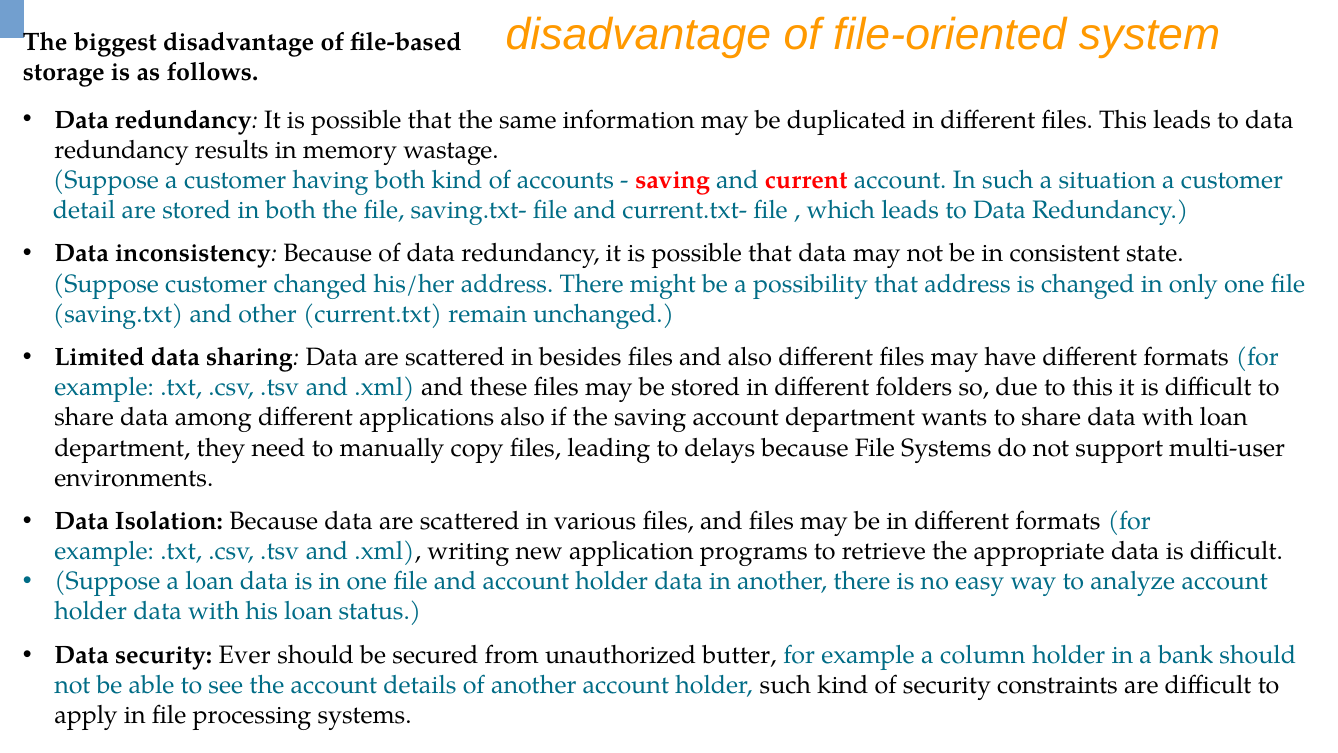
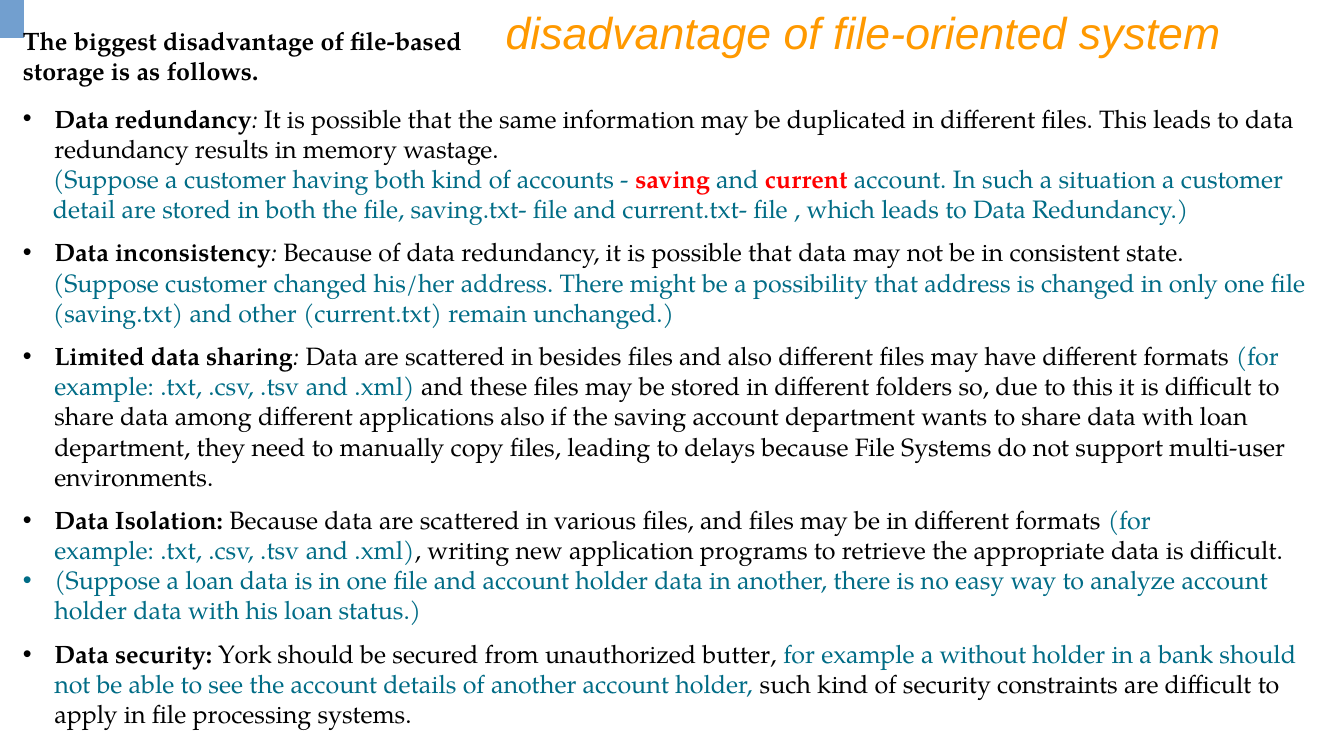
Ever: Ever -> York (245, 655)
column: column -> without (983, 655)
